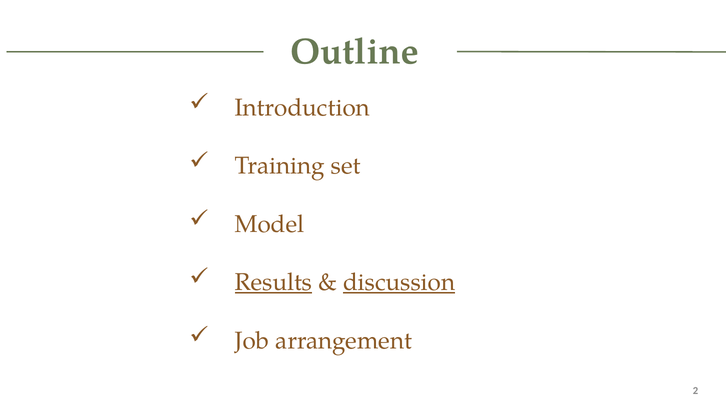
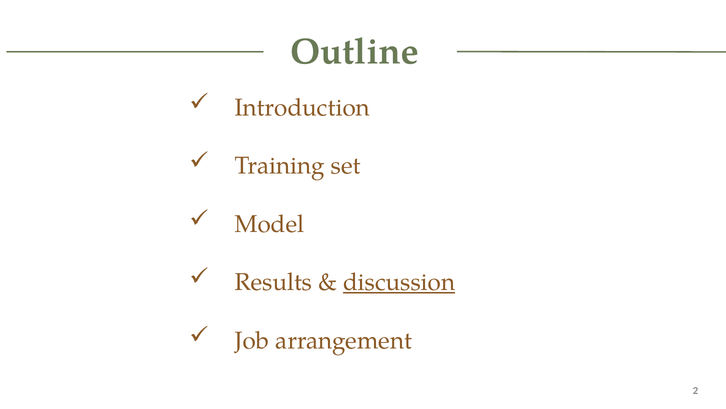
Results underline: present -> none (273, 282)
